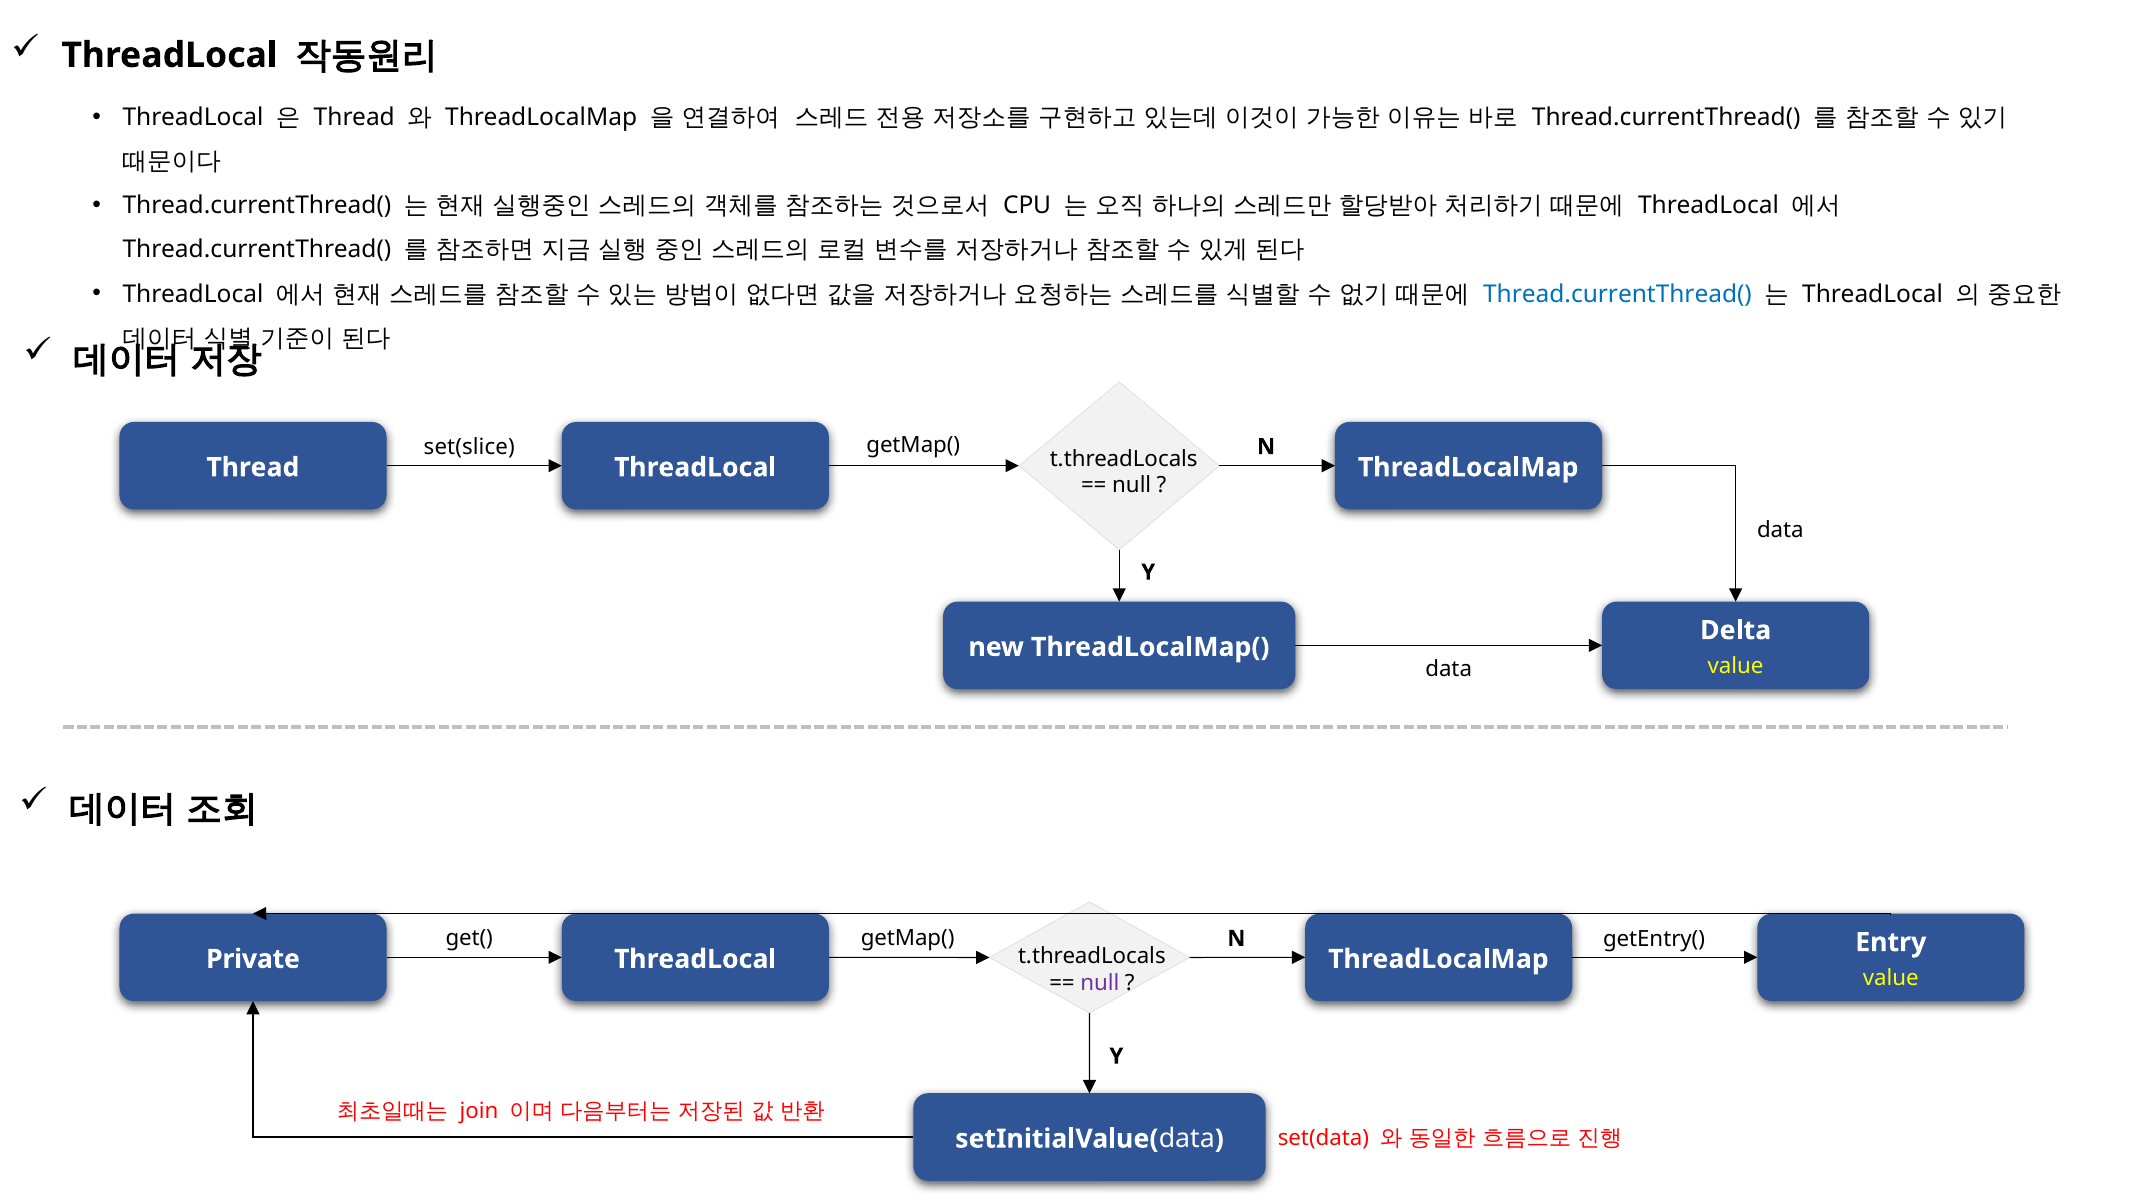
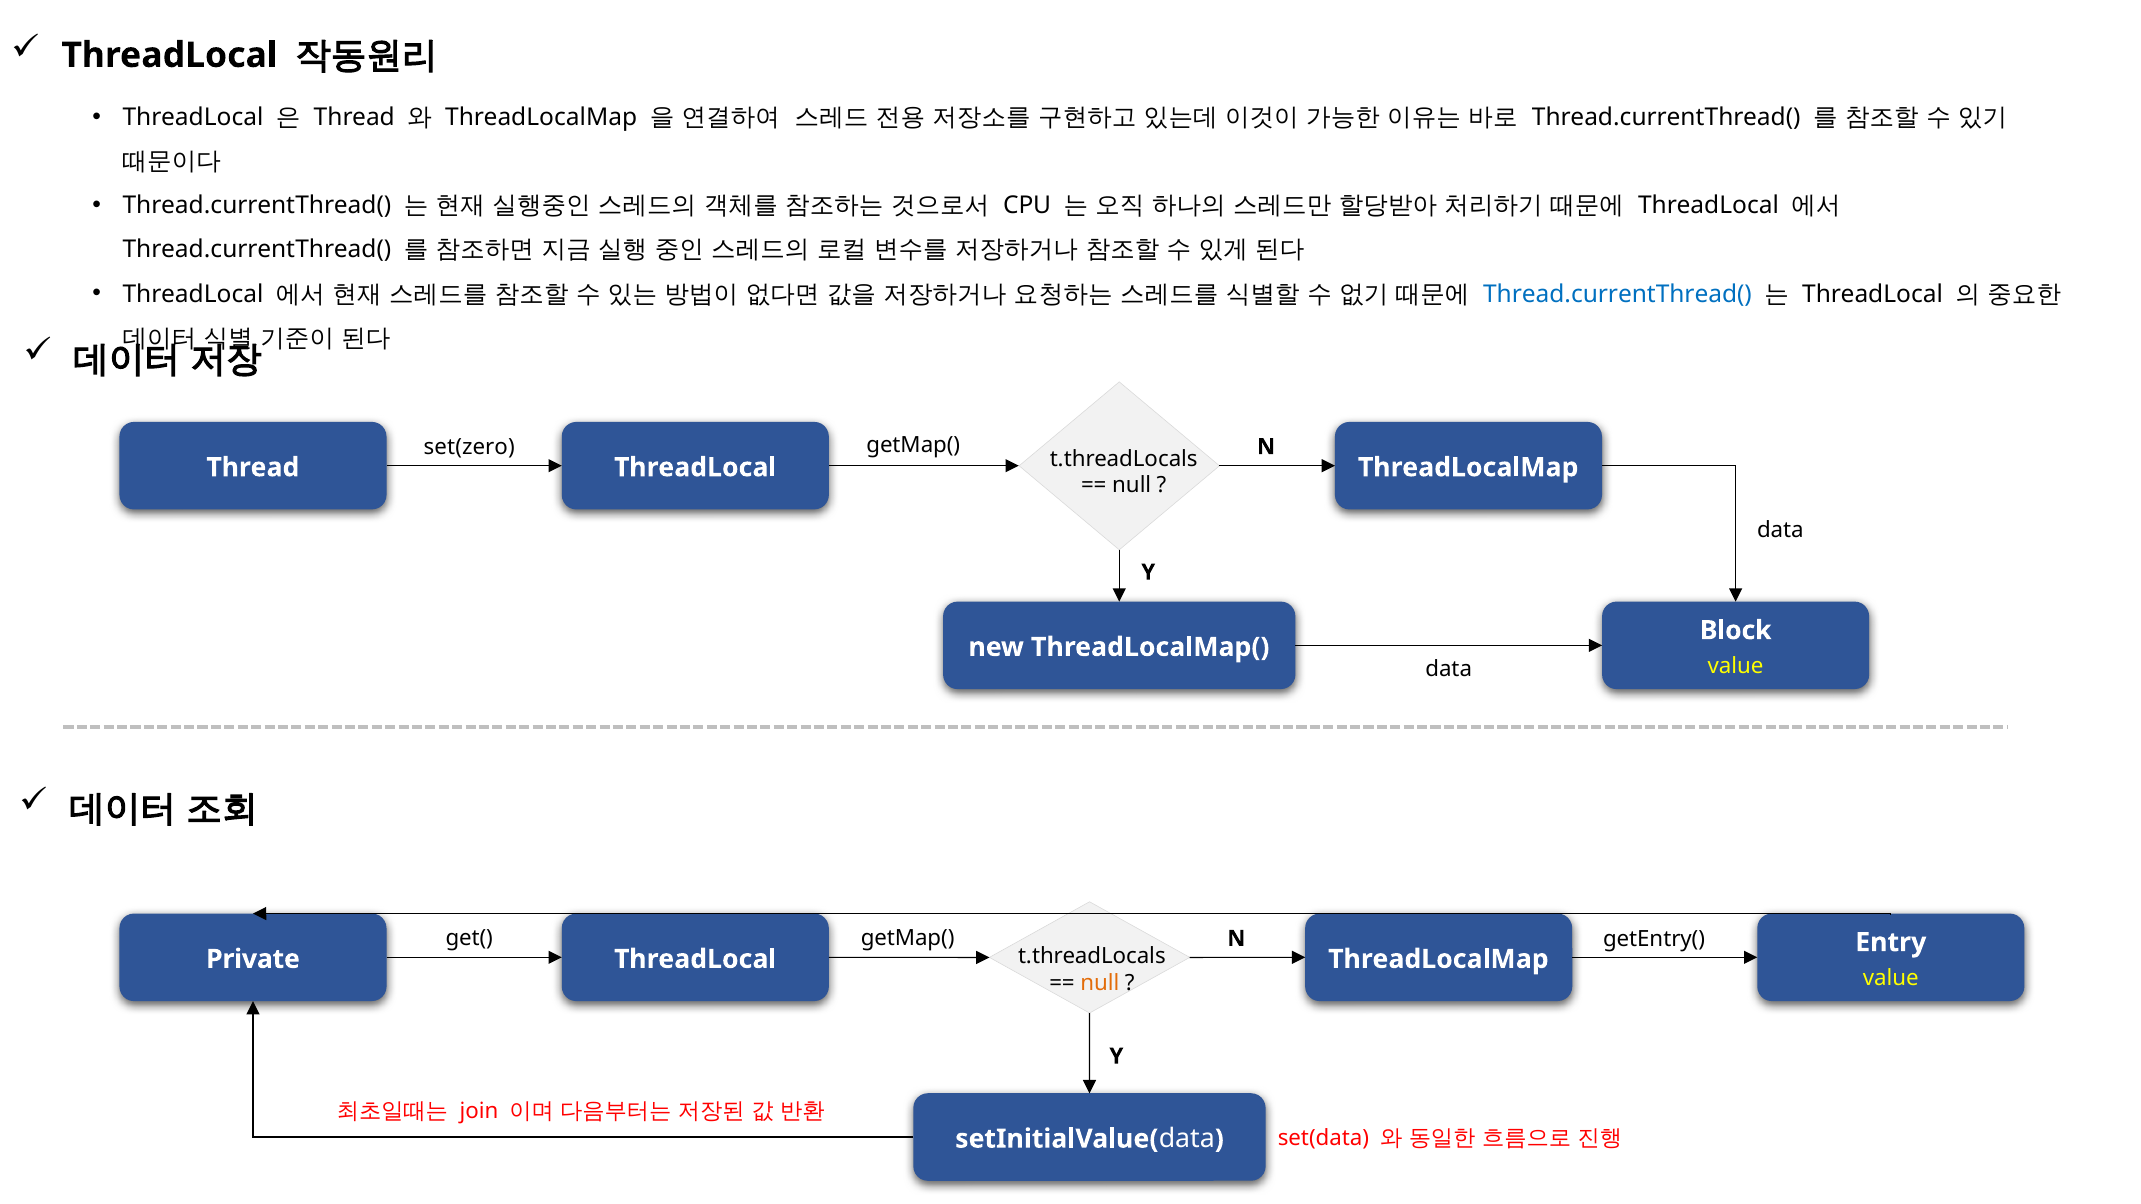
set(slice: set(slice -> set(zero (469, 447)
Delta: Delta -> Block (1736, 631)
null colour: purple -> orange (1100, 983)
